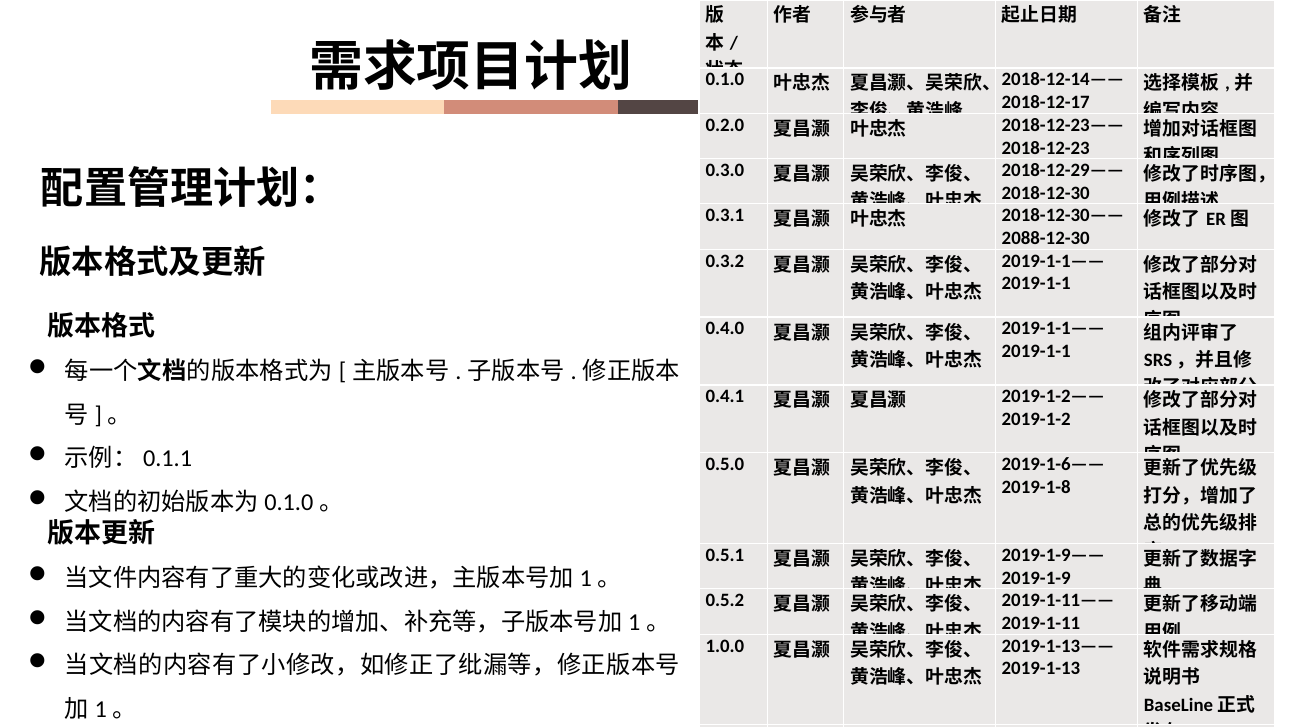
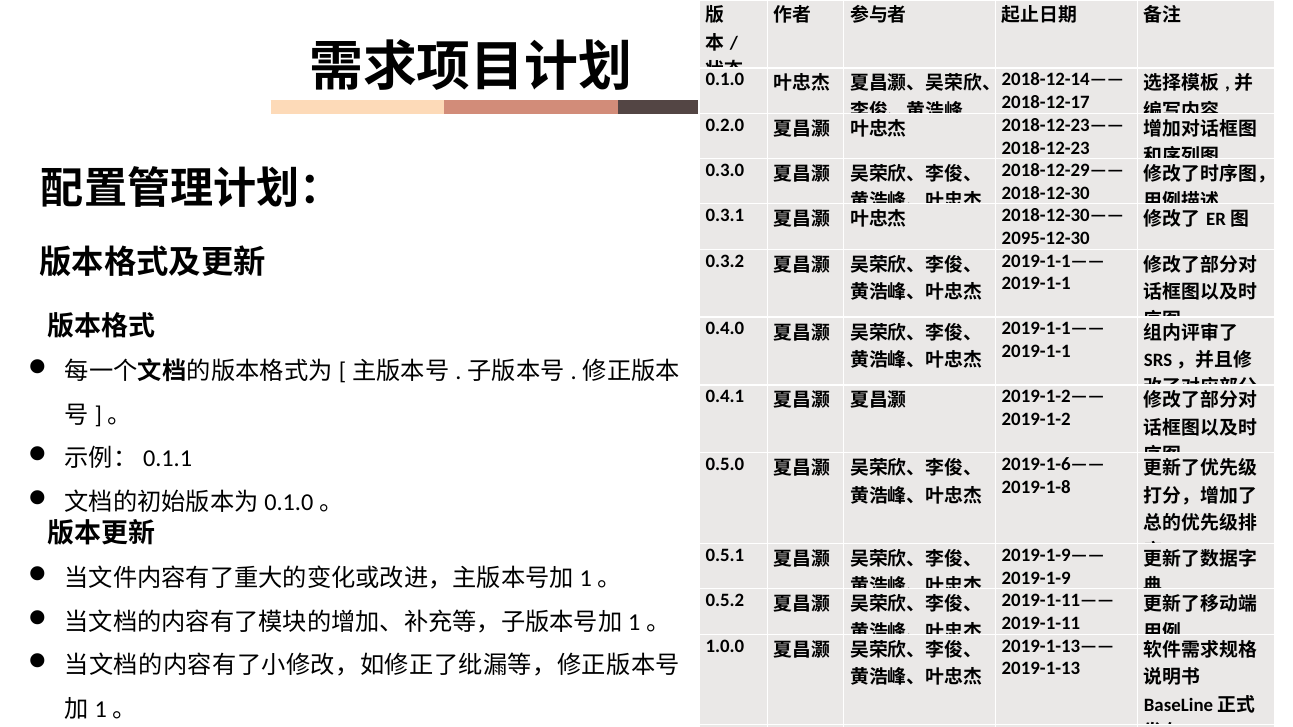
2088-12-30: 2088-12-30 -> 2095-12-30 (1046, 239)
